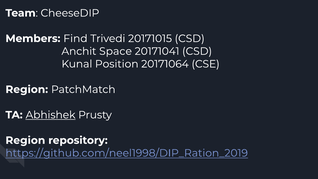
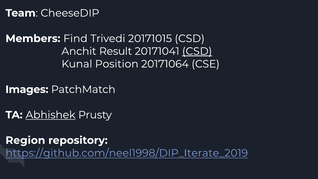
Space: Space -> Result (116, 51)
CSD underline: none -> present (197, 51)
Region: Region -> Images (27, 89)
https://github.com/neel1998/DIP_Ration_2019: https://github.com/neel1998/DIP_Ration_2019 -> https://github.com/neel1998/DIP_Iterate_2019 (127, 153)
